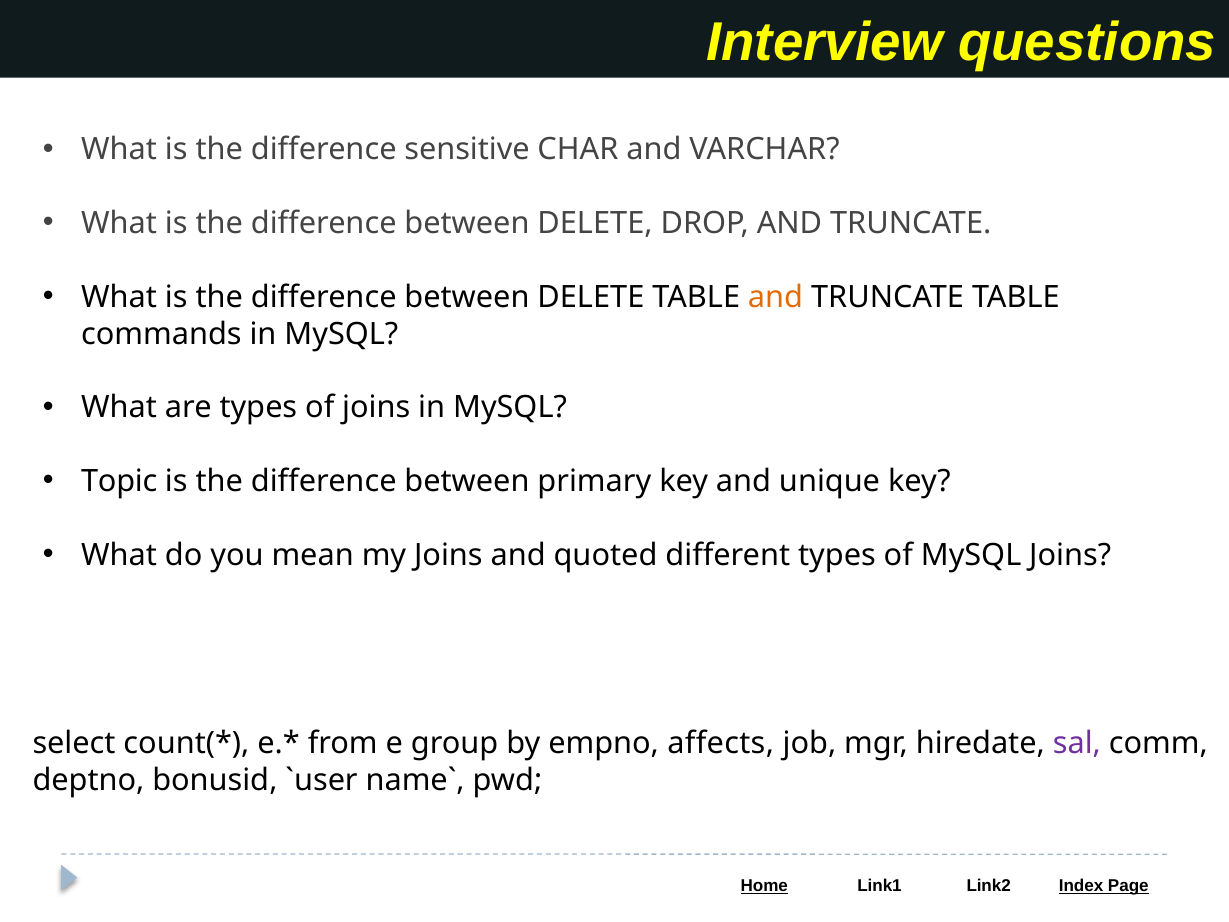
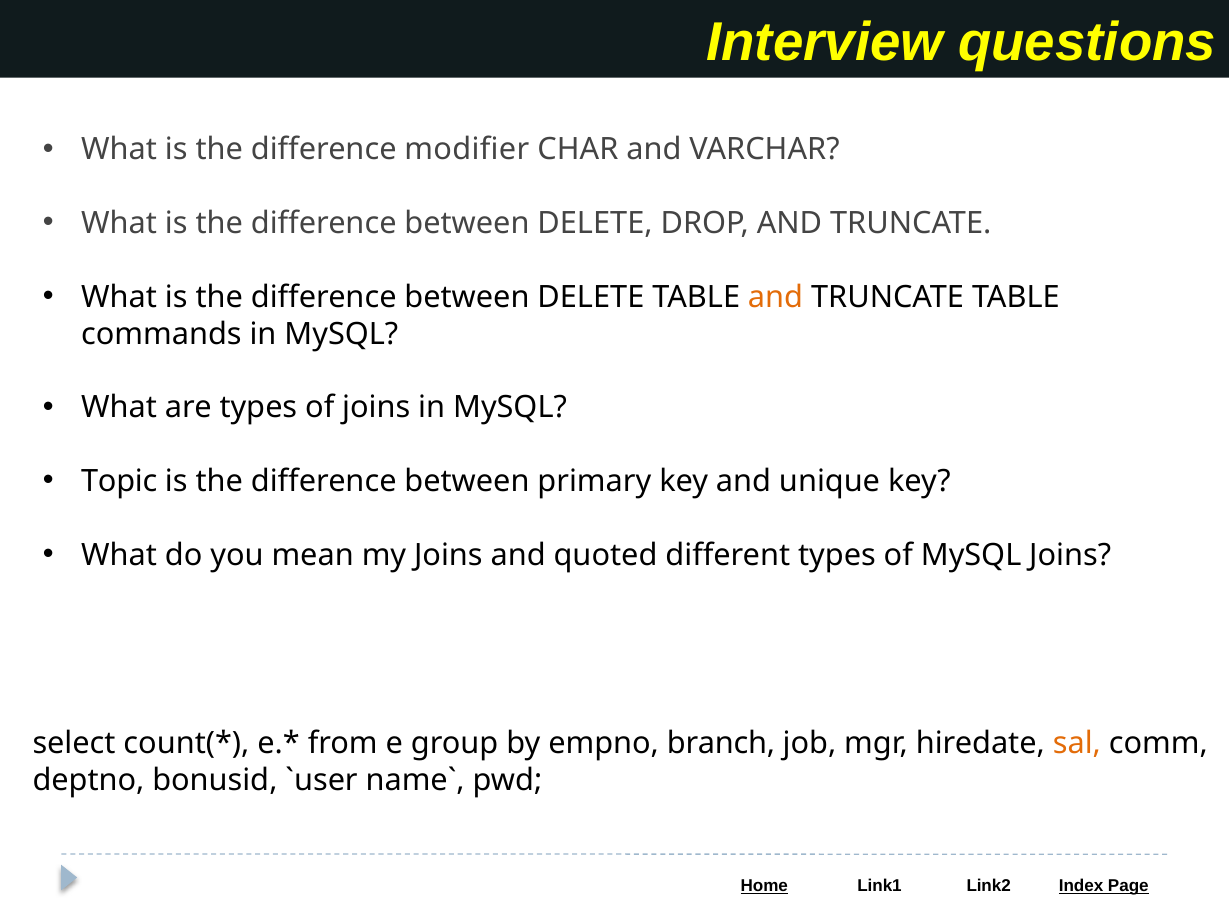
sensitive: sensitive -> modifier (467, 149)
affects: affects -> branch (721, 744)
sal colour: purple -> orange (1077, 744)
